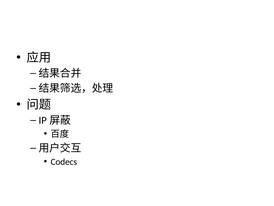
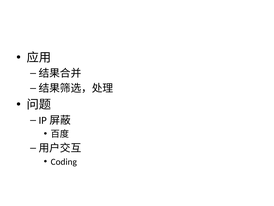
Codecs: Codecs -> Coding (64, 161)
